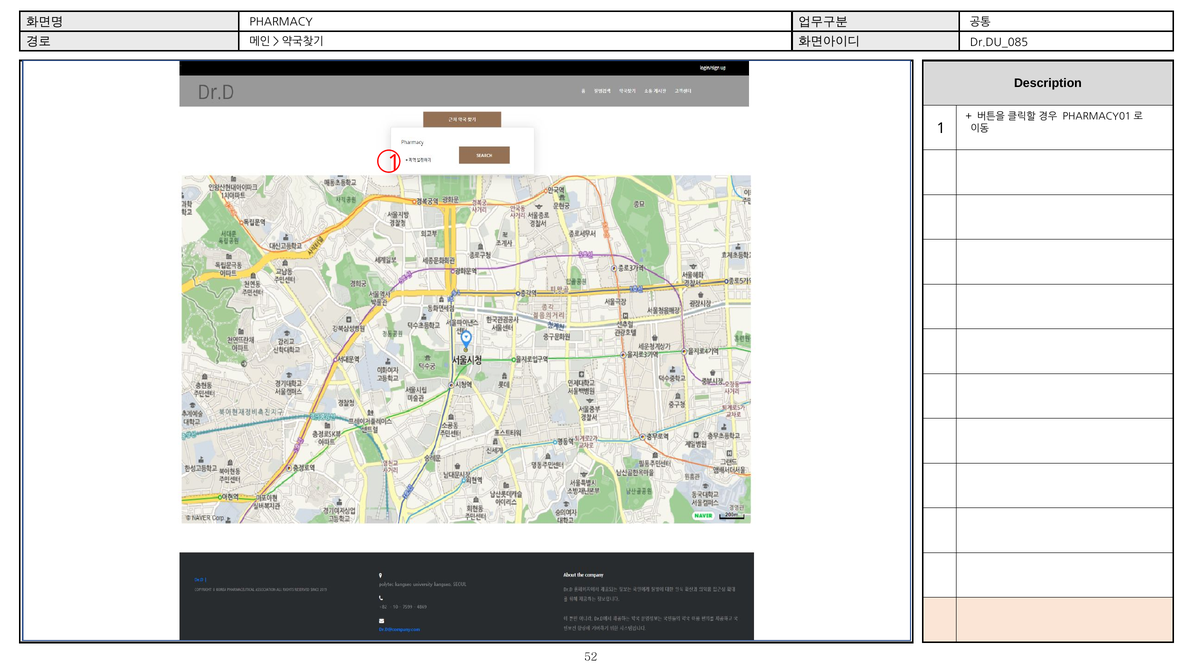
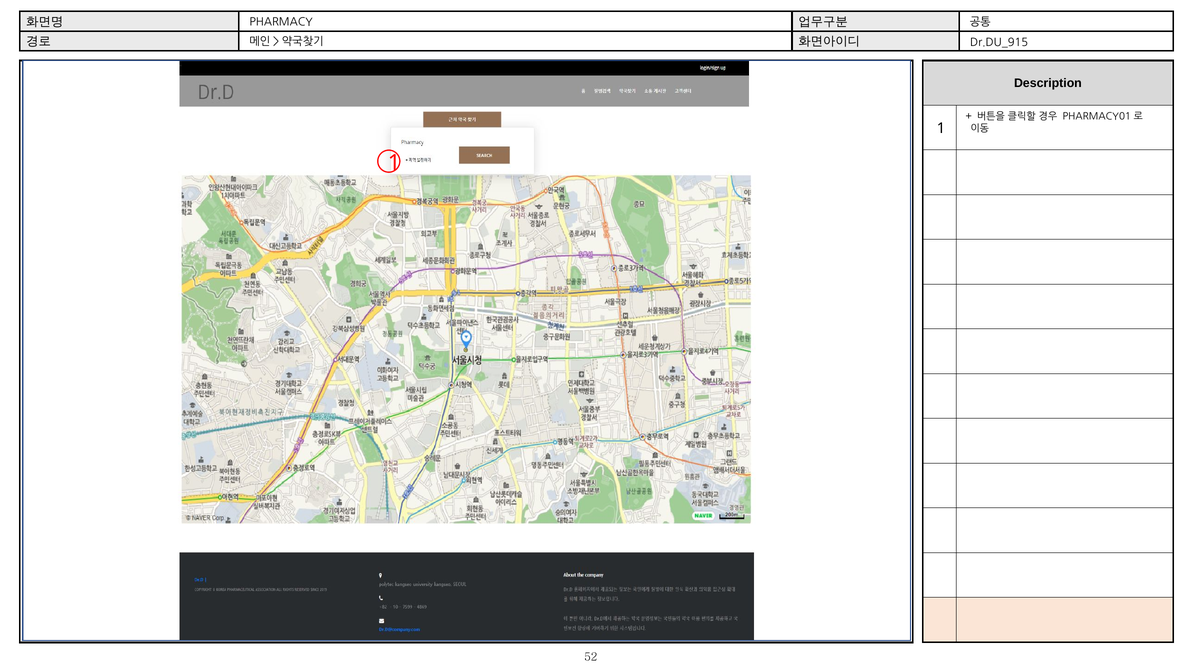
Dr.DU_085: Dr.DU_085 -> Dr.DU_915 (999, 42)
